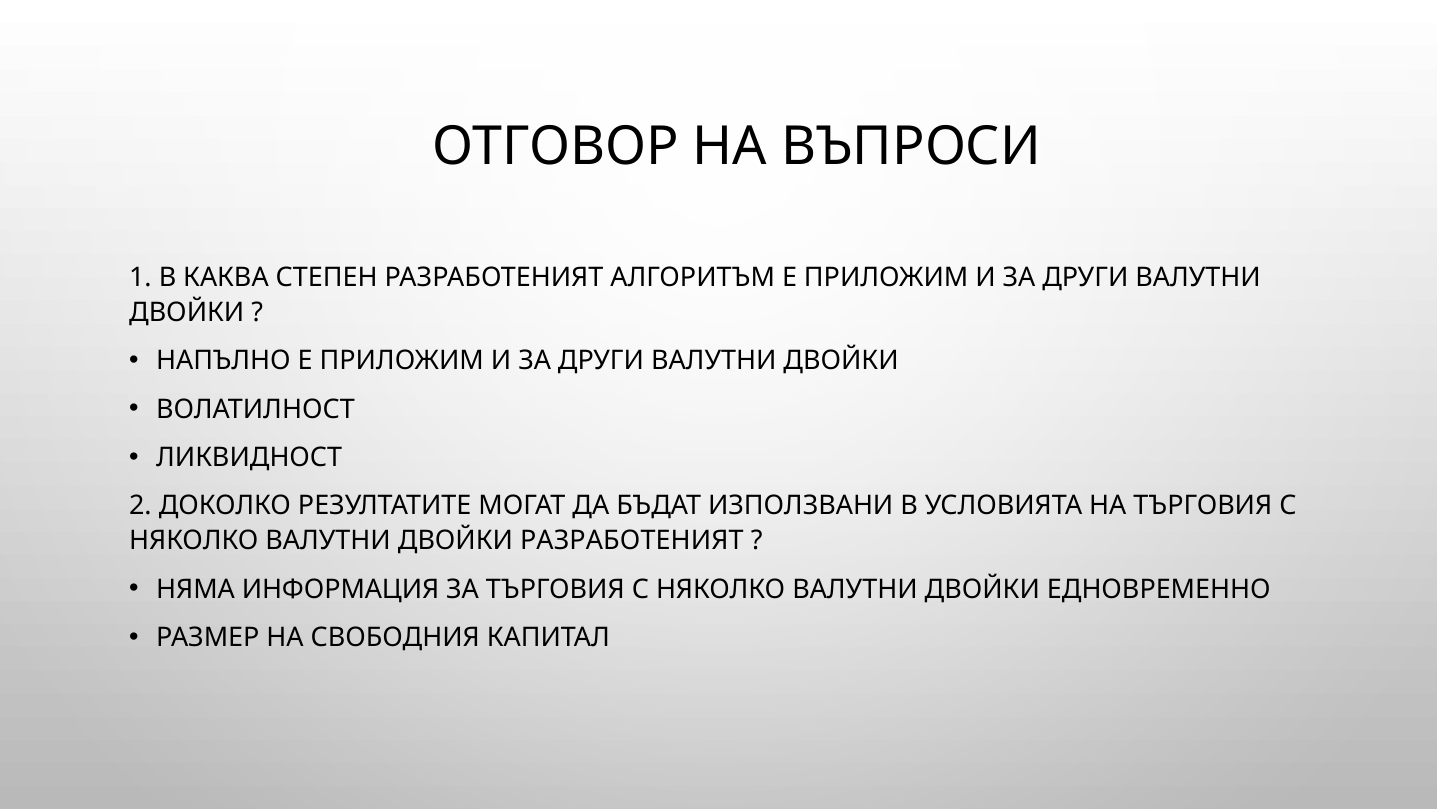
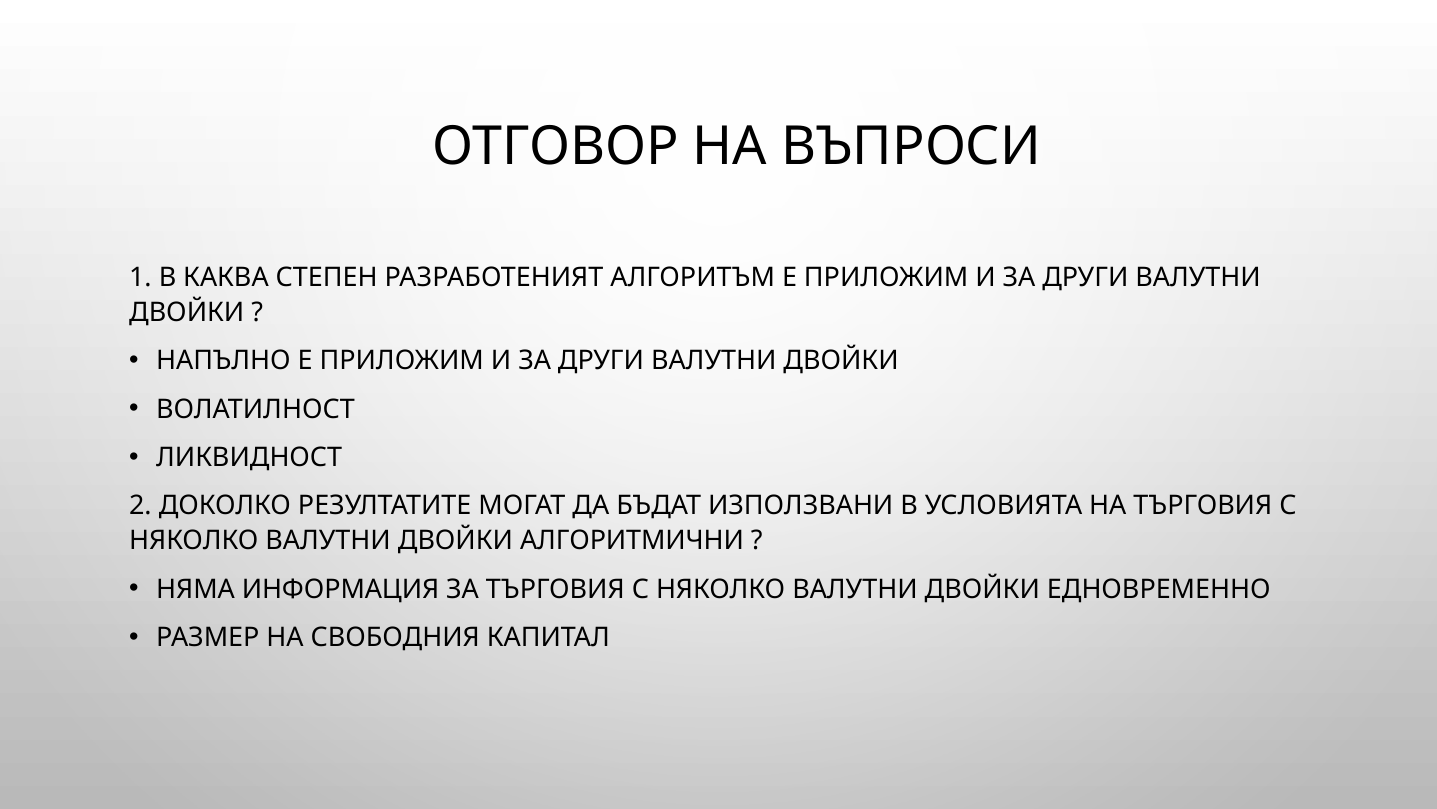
ДВОЙКИ РАЗРАБОТЕНИЯТ: РАЗРАБОТЕНИЯТ -> АЛГОРИТМИЧНИ (632, 541)
